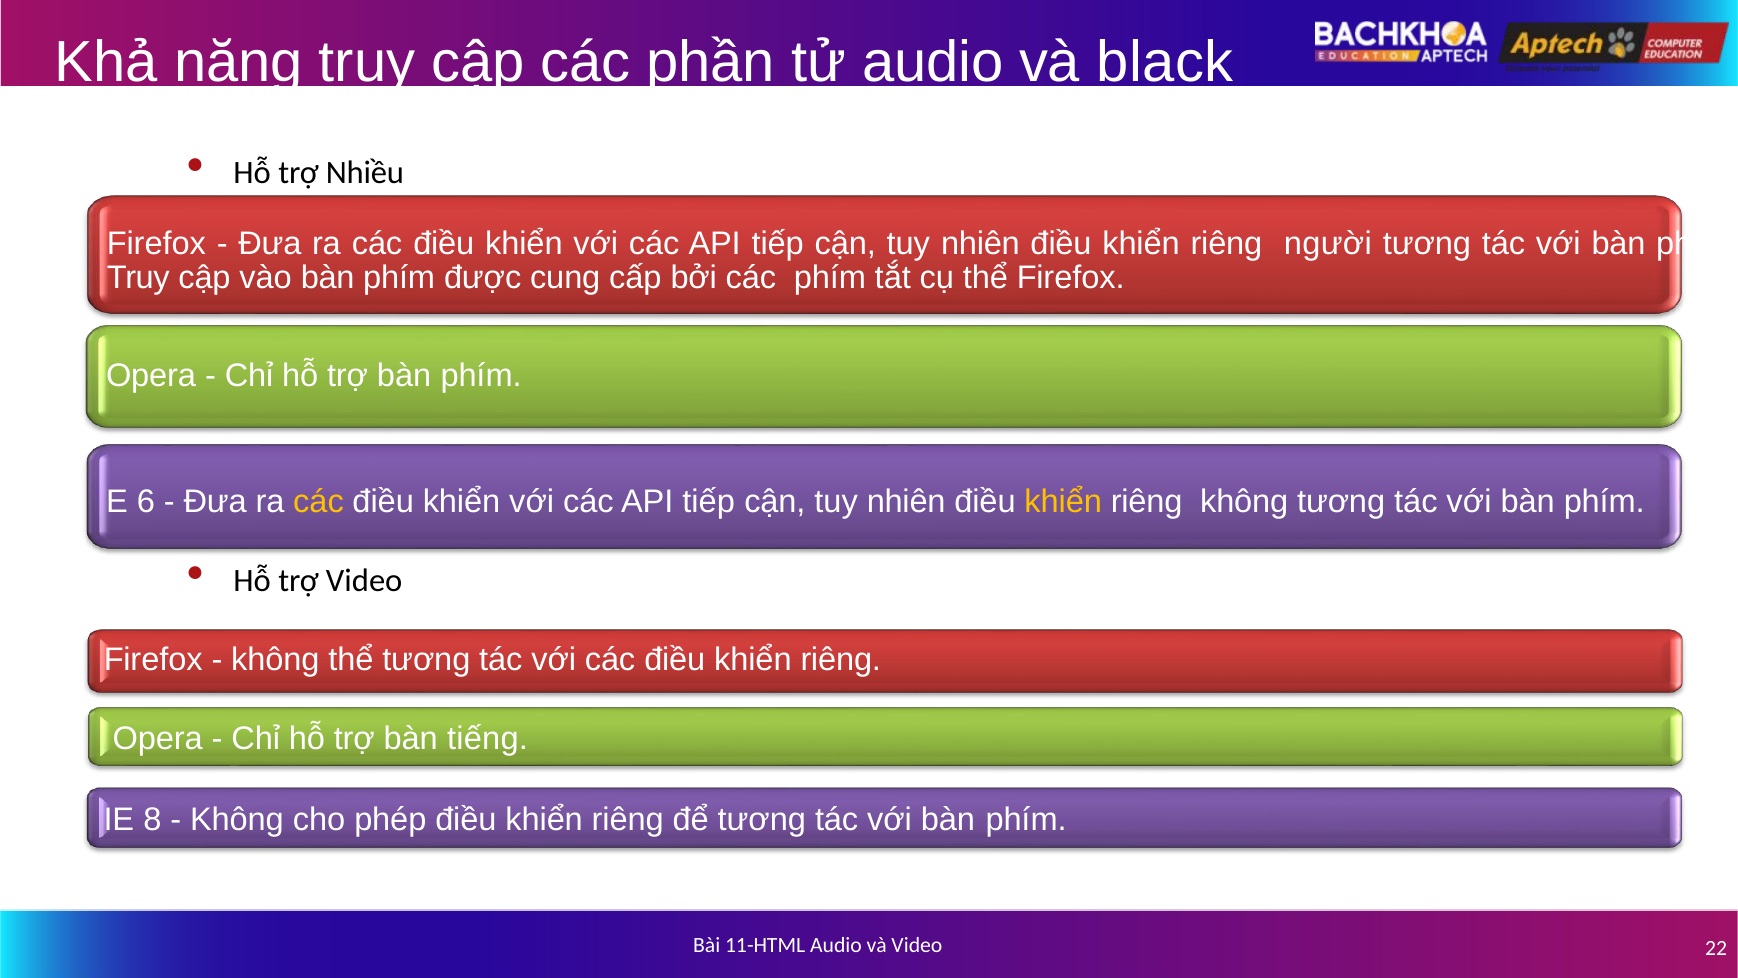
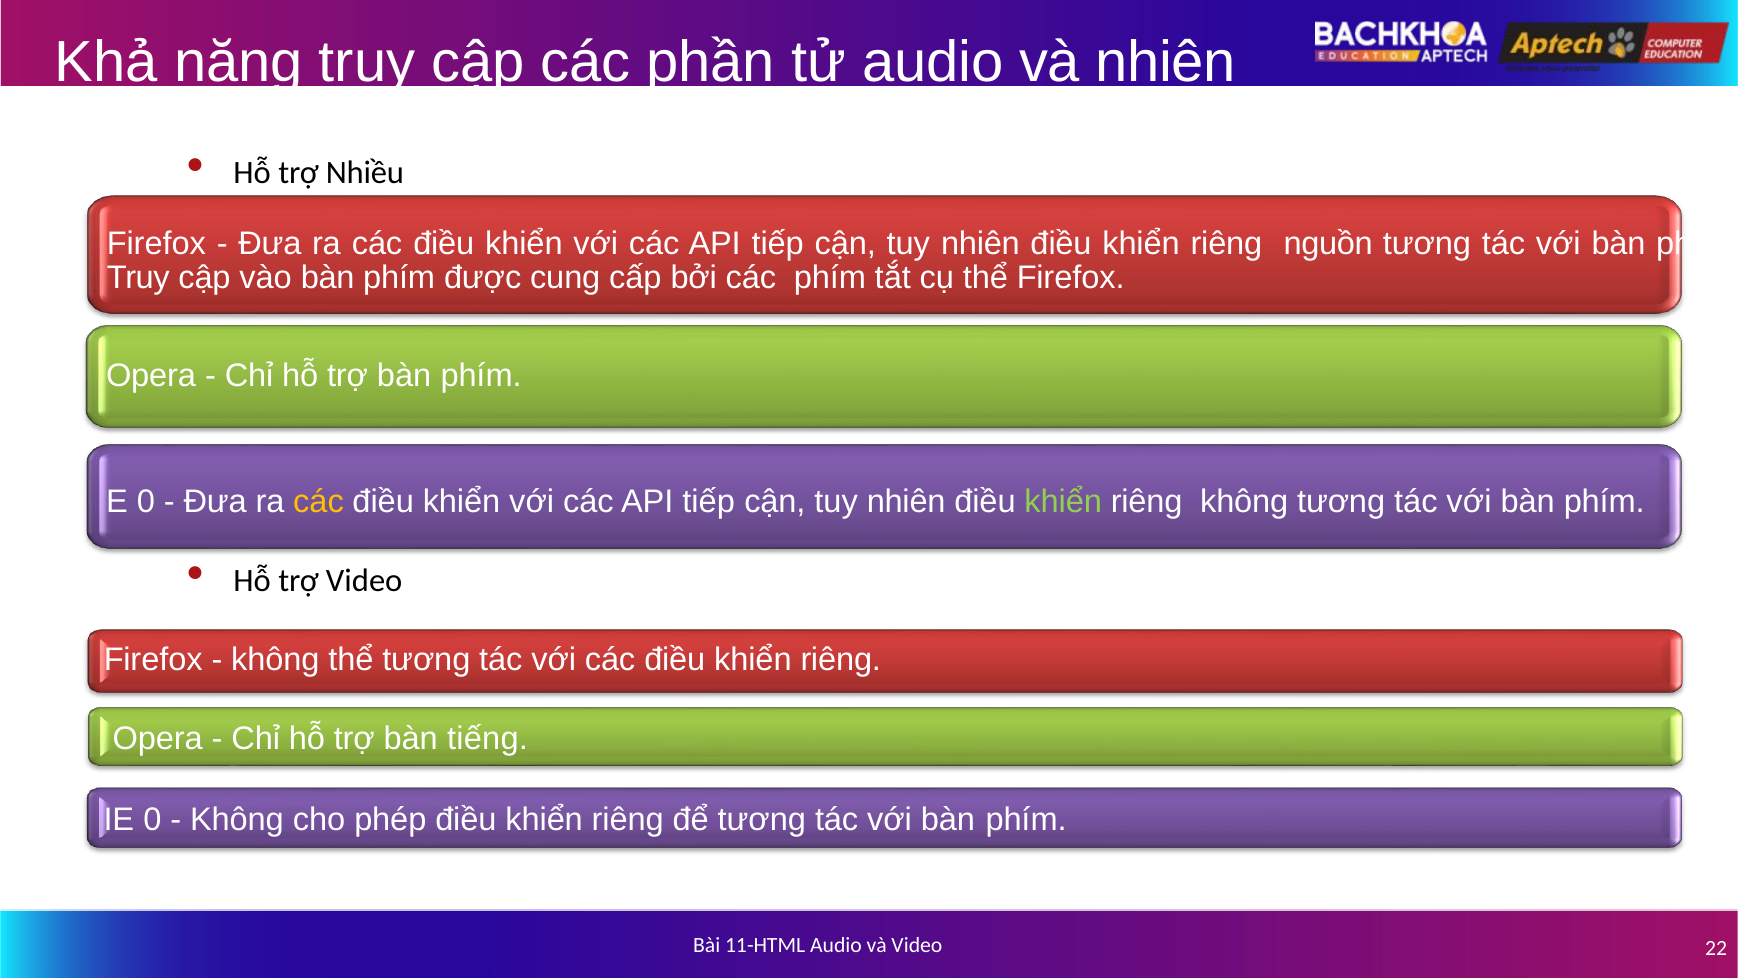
và black: black -> nhiên (1166, 63)
người: người -> nguồn (1328, 244)
E 6: 6 -> 0 (146, 501)
khiển colour: yellow -> light green (1063, 501)
IE 8: 8 -> 0 (152, 819)
